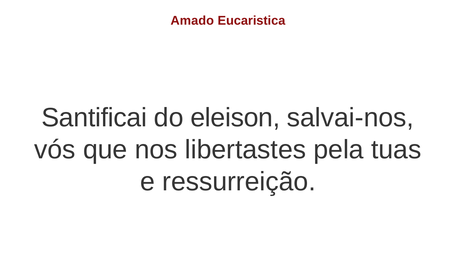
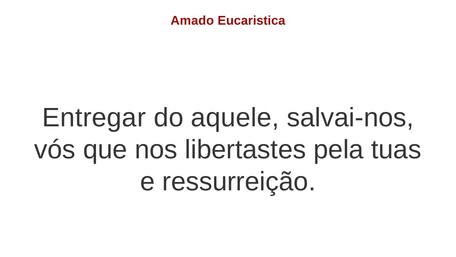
Santificai: Santificai -> Entregar (94, 117)
eleison: eleison -> aquele (235, 117)
